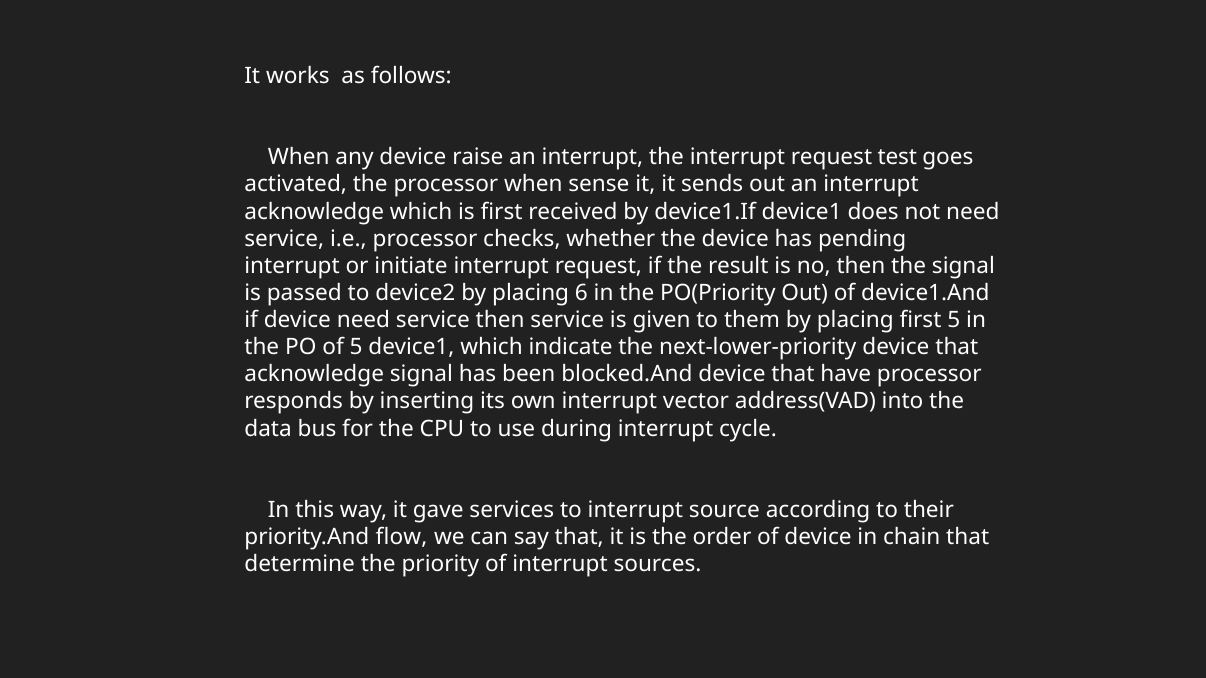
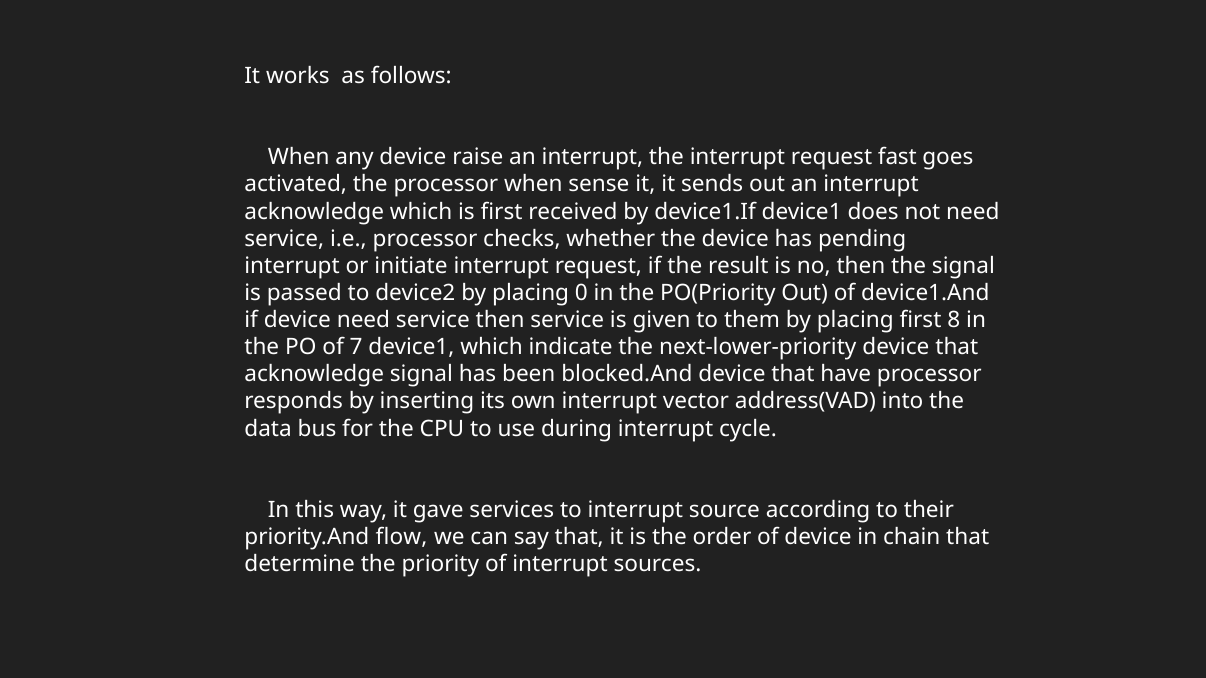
test: test -> fast (897, 157)
6: 6 -> 0 (581, 293)
first 5: 5 -> 8 (954, 320)
of 5: 5 -> 7 (356, 347)
